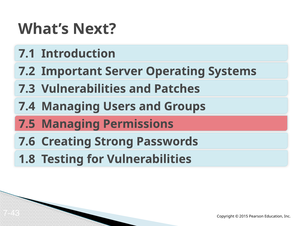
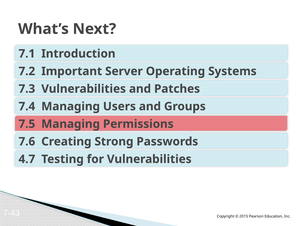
1.8: 1.8 -> 4.7 (27, 160)
